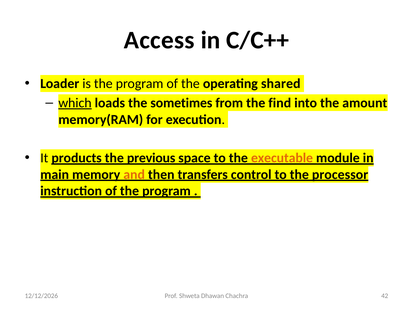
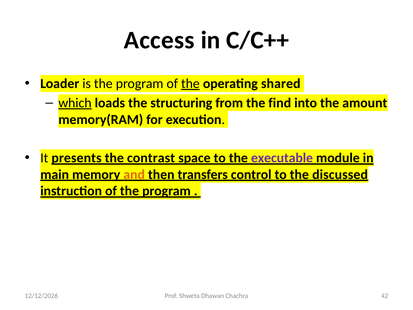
the underline: none -> present (190, 84)
sometimes: sometimes -> structuring (181, 103)
products: products -> presents (77, 158)
previous: previous -> contrast (151, 158)
executable colour: orange -> purple (282, 158)
processor: processor -> discussed (340, 174)
